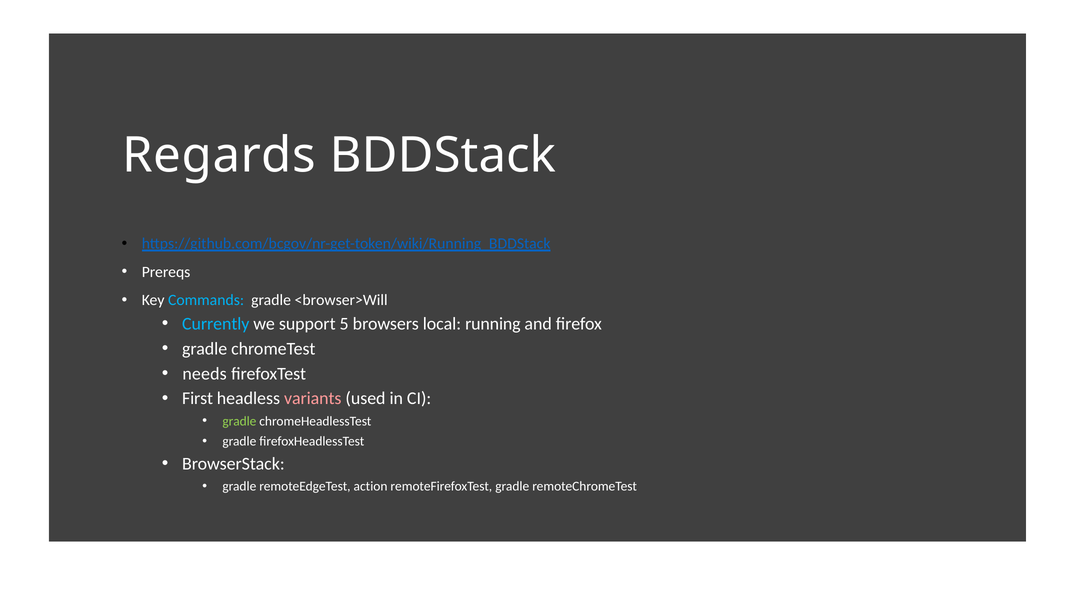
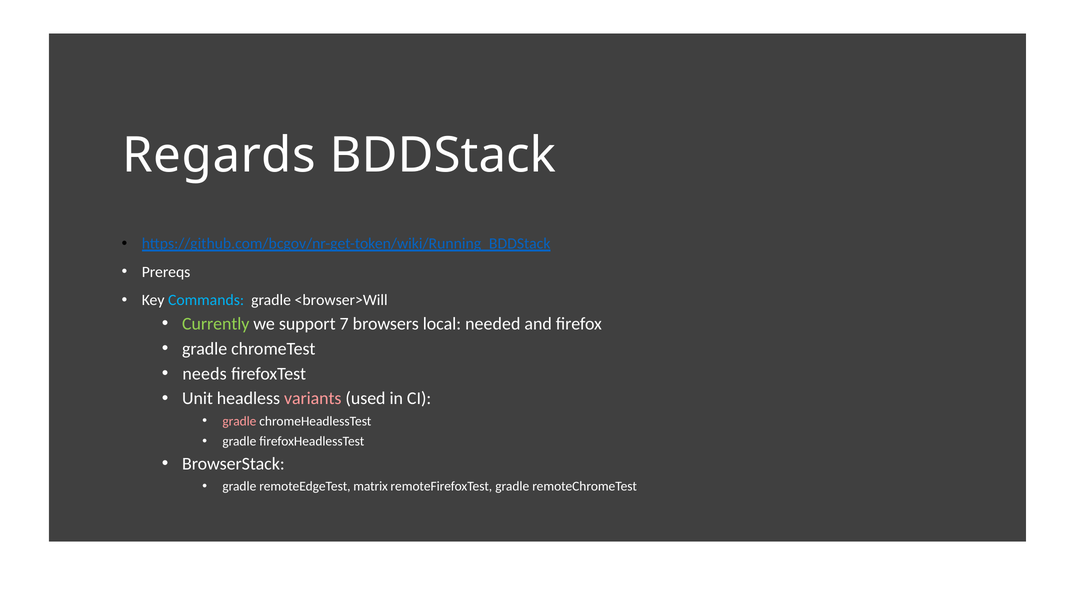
Currently colour: light blue -> light green (216, 324)
5: 5 -> 7 (344, 324)
running: running -> needed (493, 324)
First: First -> Unit (198, 398)
gradle colour: light green -> pink (239, 421)
action: action -> matrix (371, 486)
